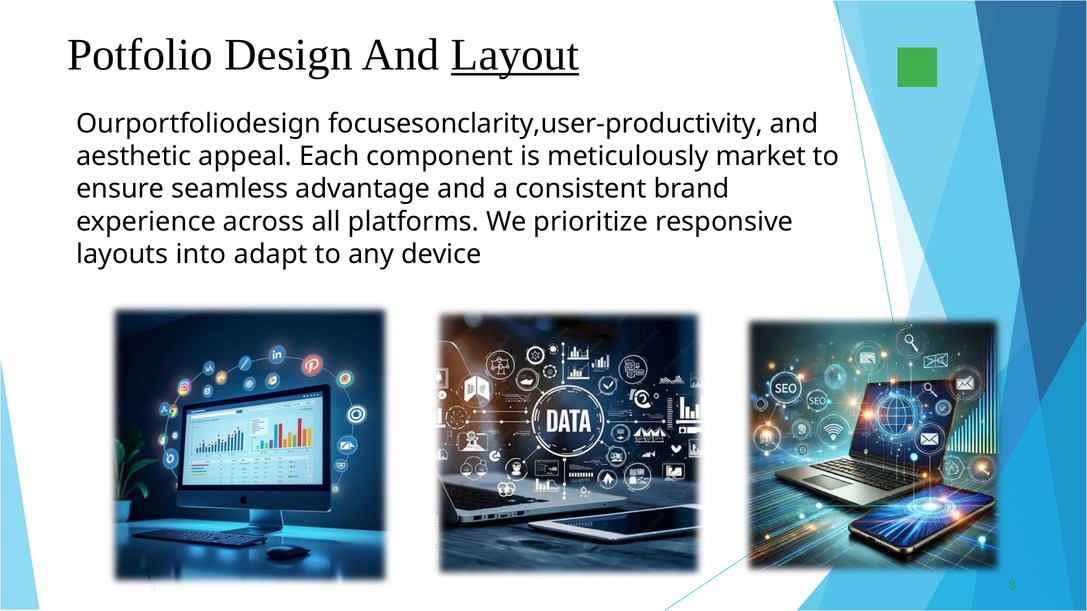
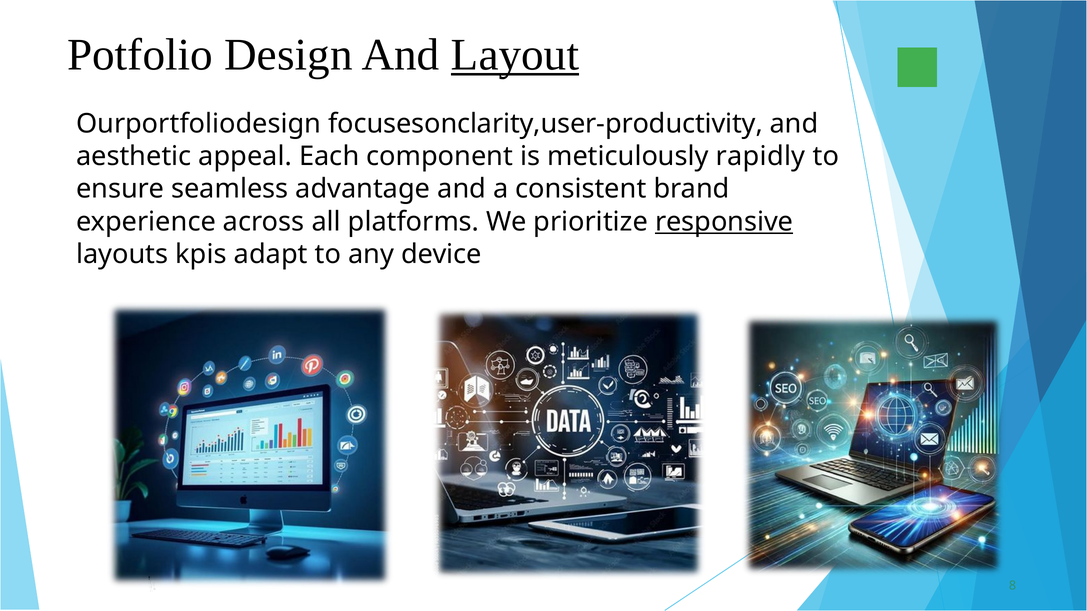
market: market -> rapidly (761, 156)
responsive underline: none -> present (724, 222)
into: into -> kpis (201, 254)
